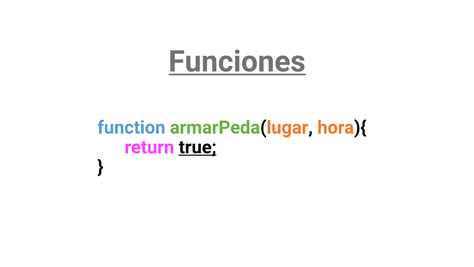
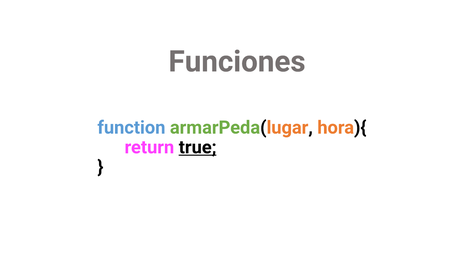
Funciones underline: present -> none (237, 62)
